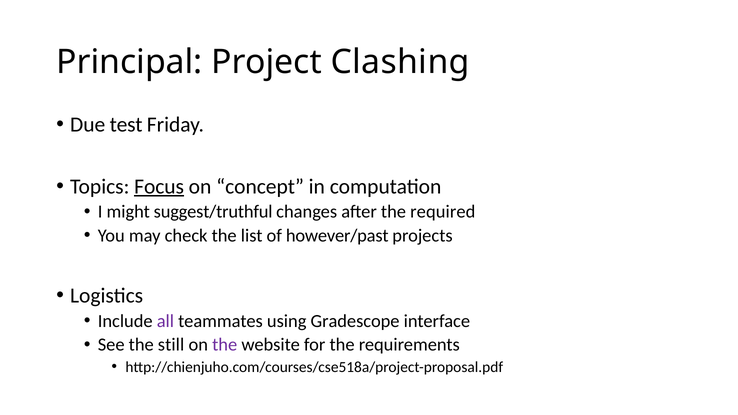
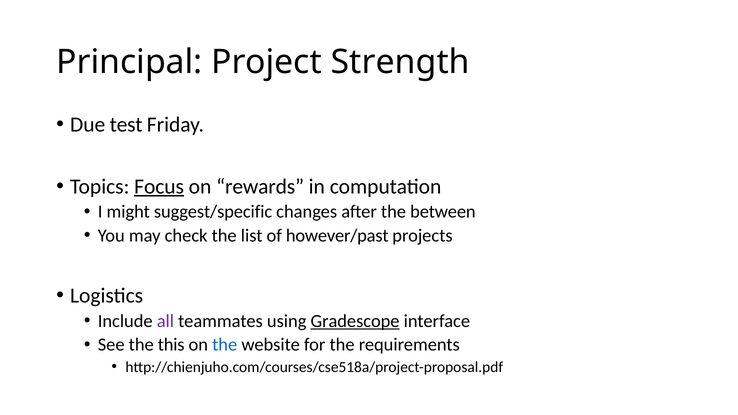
Clashing: Clashing -> Strength (400, 62)
concept: concept -> rewards (260, 187)
suggest/truthful: suggest/truthful -> suggest/specific (213, 212)
required: required -> between (443, 212)
Gradescope underline: none -> present (355, 321)
still: still -> this (171, 345)
the colour: purple -> blue (225, 345)
